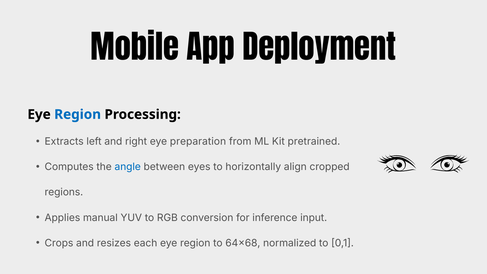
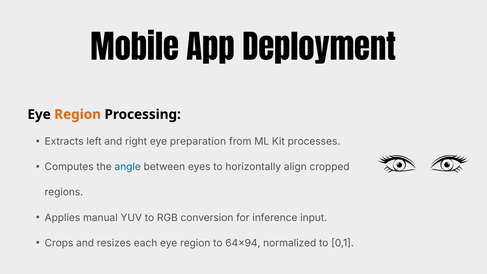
Region colour: blue -> orange (78, 114)
pretrained: pretrained -> processes (314, 142)
64×68: 64×68 -> 64×94 (243, 243)
